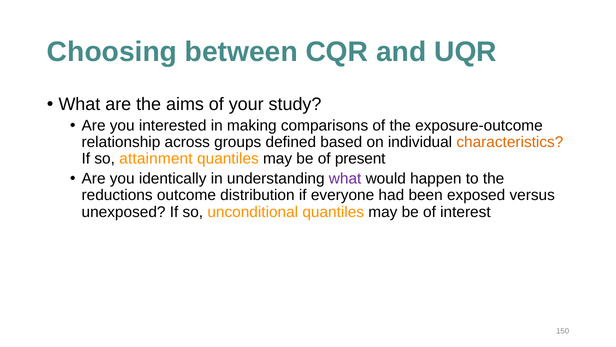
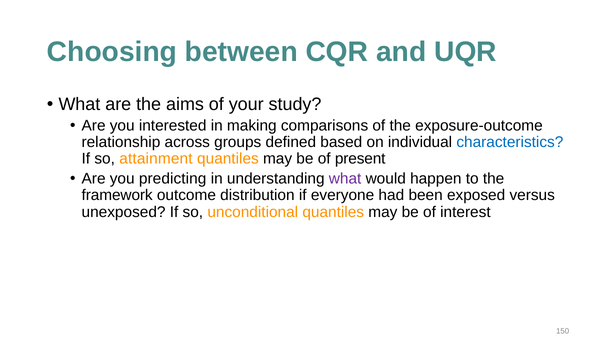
characteristics colour: orange -> blue (510, 142)
identically: identically -> predicting (173, 178)
reductions: reductions -> framework (117, 195)
